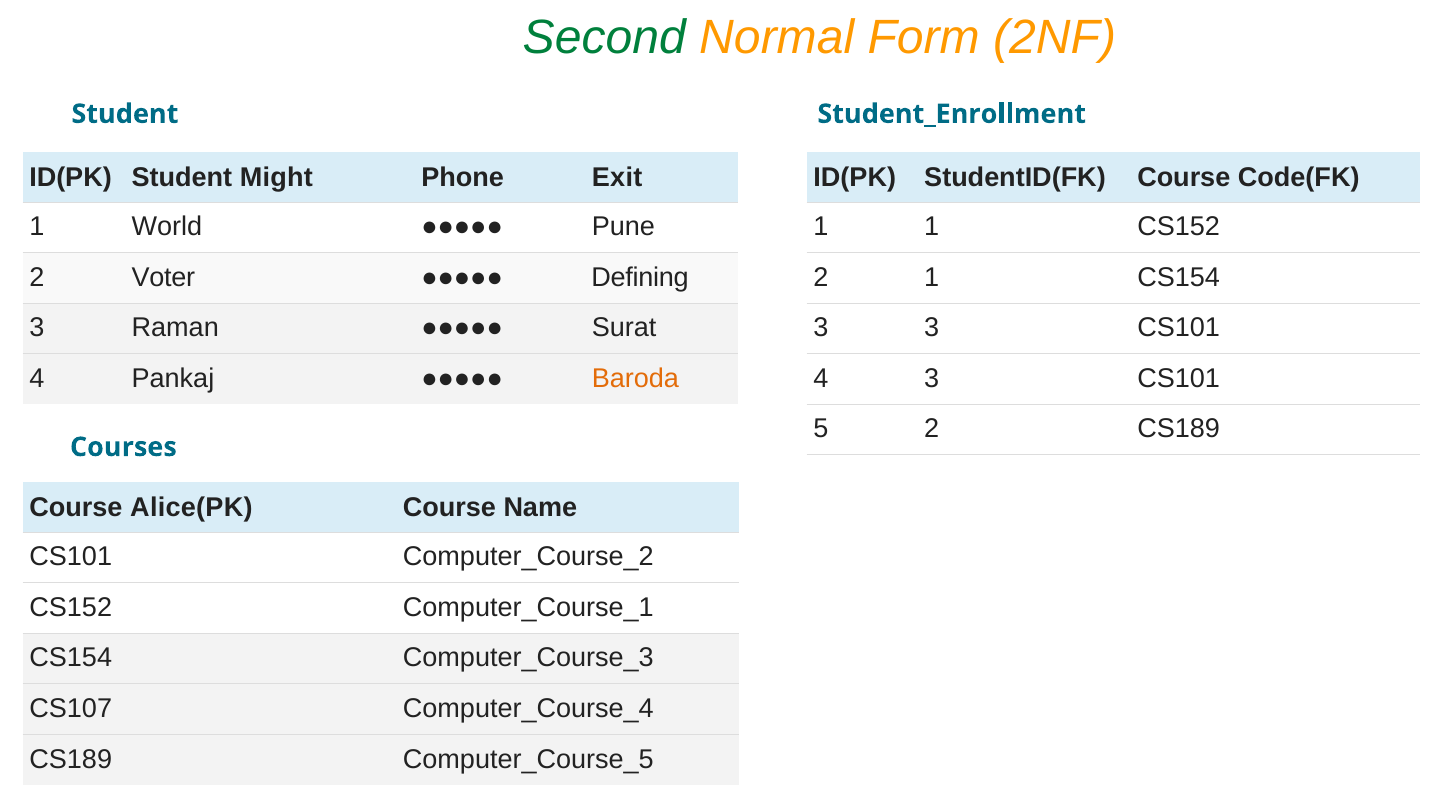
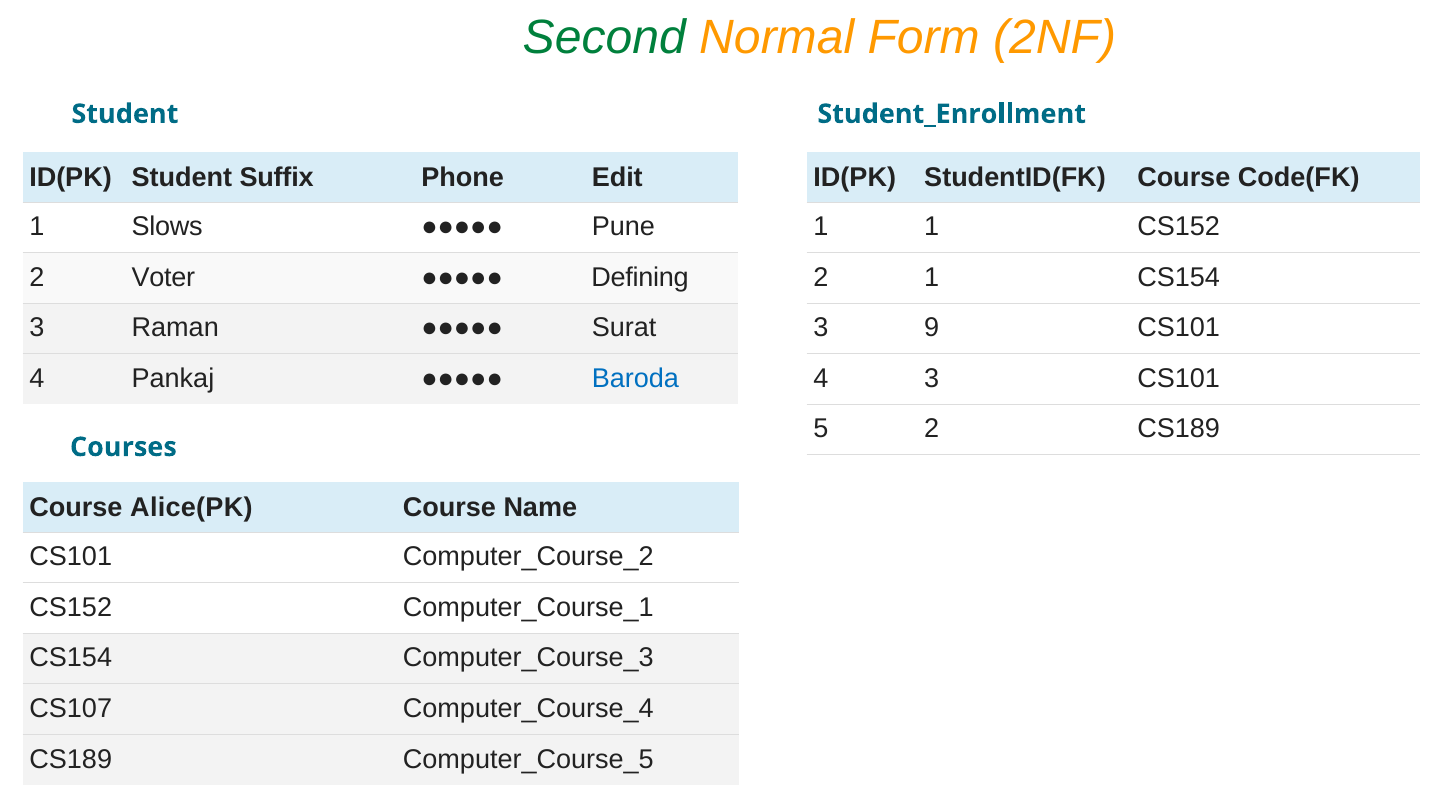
Might: Might -> Suffix (277, 177)
Exit: Exit -> Edit (617, 177)
World: World -> Slows (167, 227)
3 3: 3 -> 9 (932, 328)
Baroda colour: orange -> blue (635, 378)
